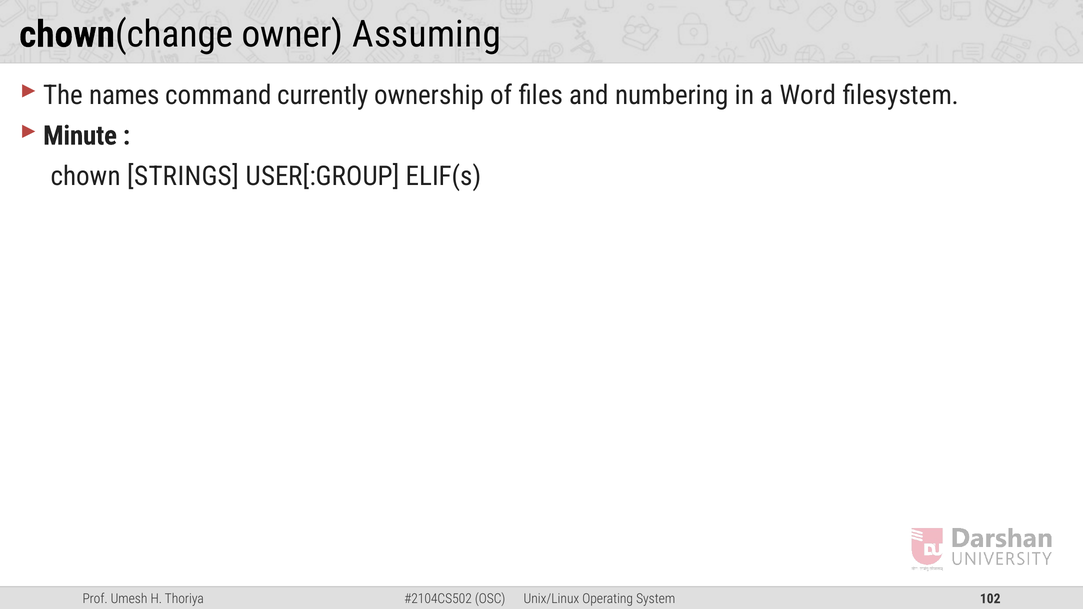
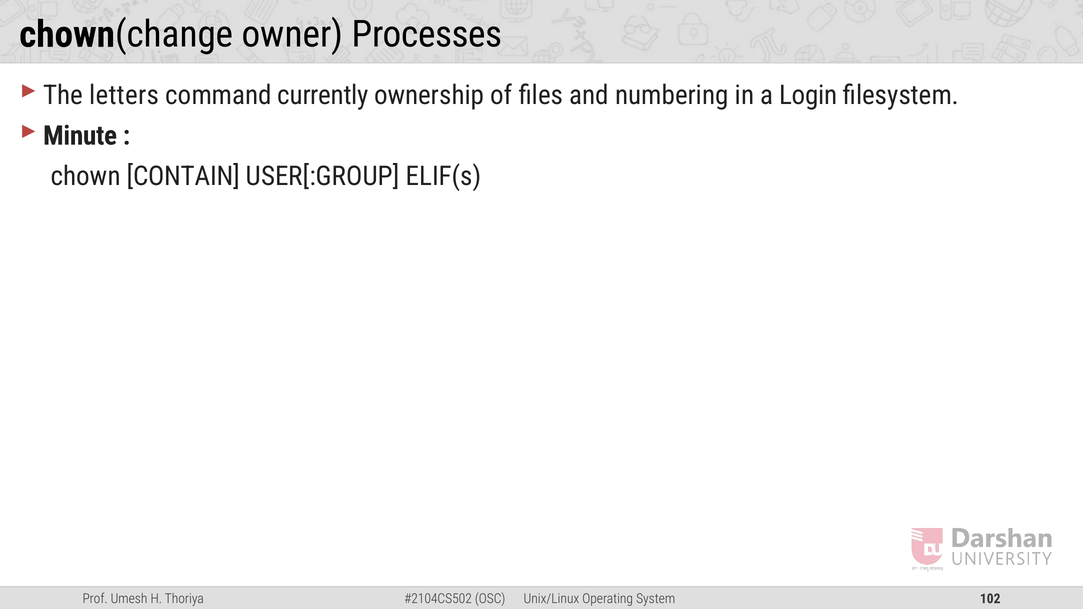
Assuming: Assuming -> Processes (427, 35)
names: names -> letters (124, 95)
Word: Word -> Login (808, 95)
STRINGS: STRINGS -> CONTAIN (183, 176)
